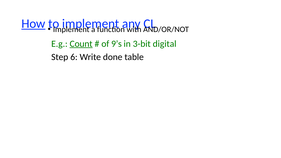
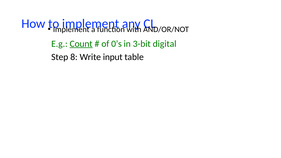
How underline: present -> none (33, 24)
9’s: 9’s -> 0’s (116, 44)
6: 6 -> 8 (74, 57)
done: done -> input (113, 57)
